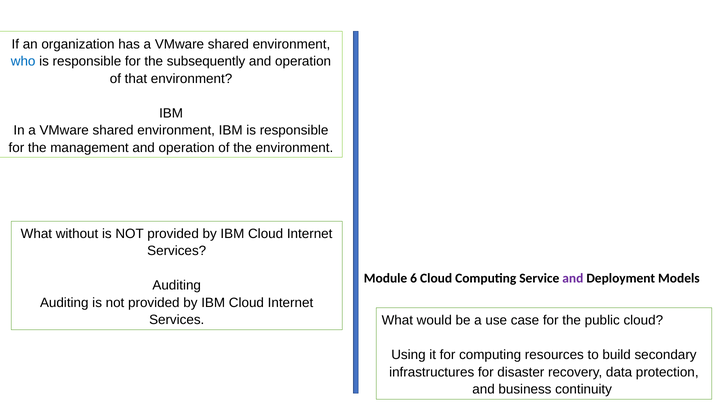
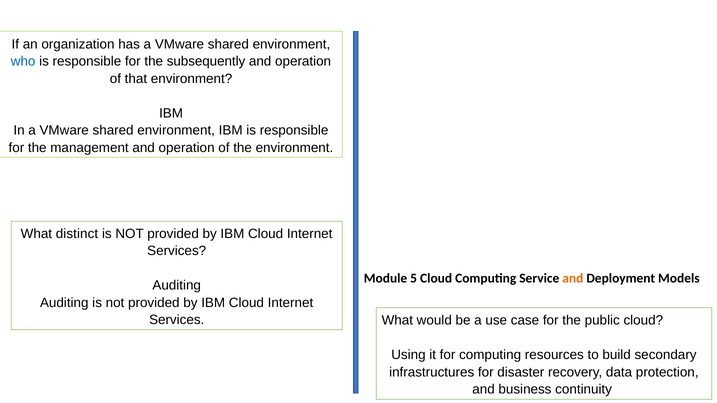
without: without -> distinct (77, 234)
6: 6 -> 5 (414, 279)
and colour: purple -> orange (573, 279)
